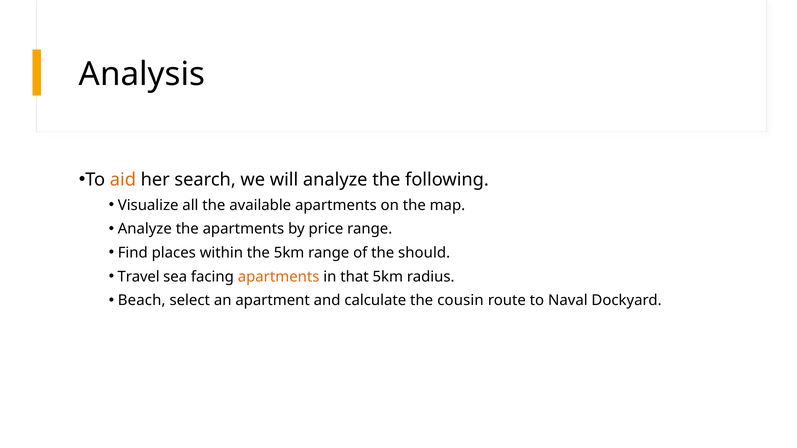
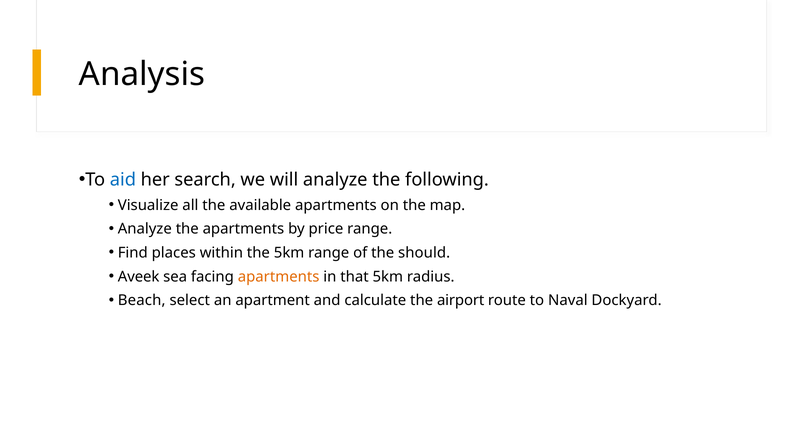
aid colour: orange -> blue (123, 180)
Travel: Travel -> Aveek (139, 277)
cousin: cousin -> airport (461, 301)
